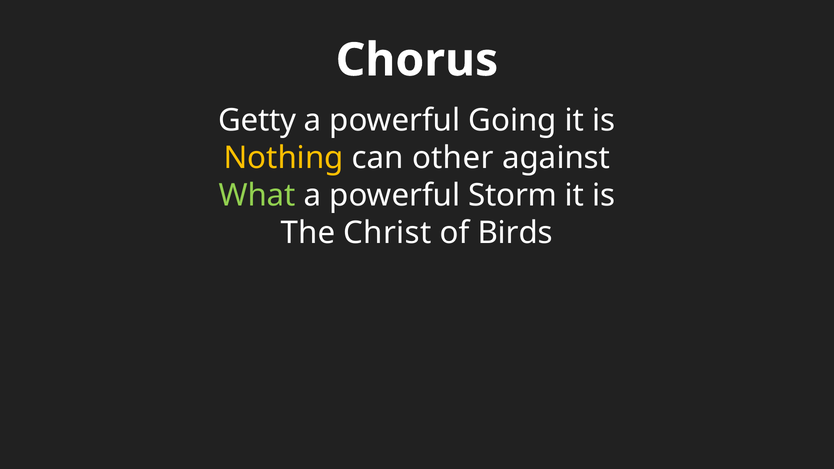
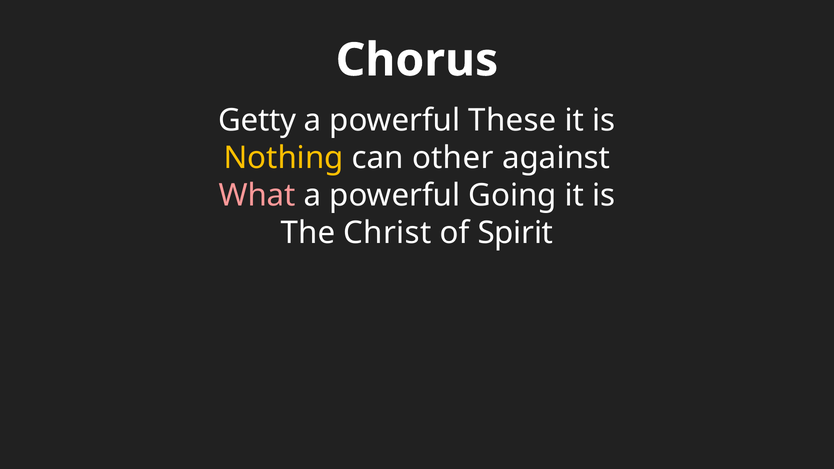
Going: Going -> These (512, 120)
What colour: light green -> pink (257, 196)
Storm: Storm -> Going (513, 196)
Birds: Birds -> Spirit (515, 233)
